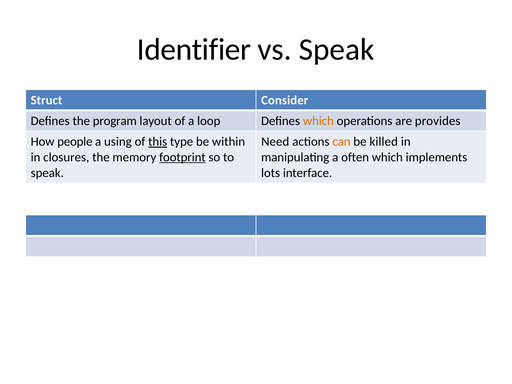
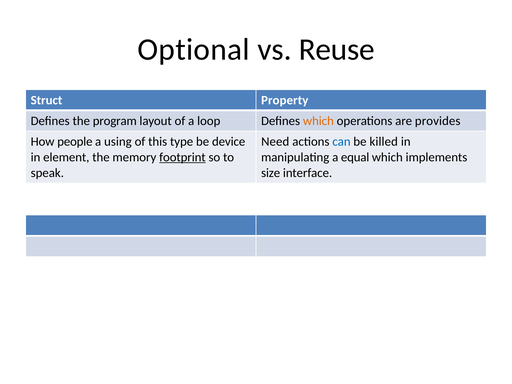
Identifier: Identifier -> Optional (194, 50)
vs Speak: Speak -> Reuse (337, 50)
Consider: Consider -> Property (285, 100)
this underline: present -> none (158, 142)
within: within -> device (229, 142)
can colour: orange -> blue (341, 142)
closures: closures -> element (66, 157)
often: often -> equal (355, 157)
lots: lots -> size (271, 173)
